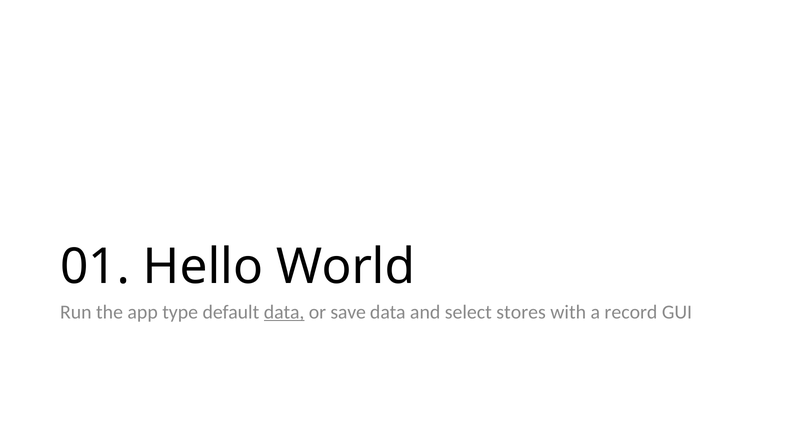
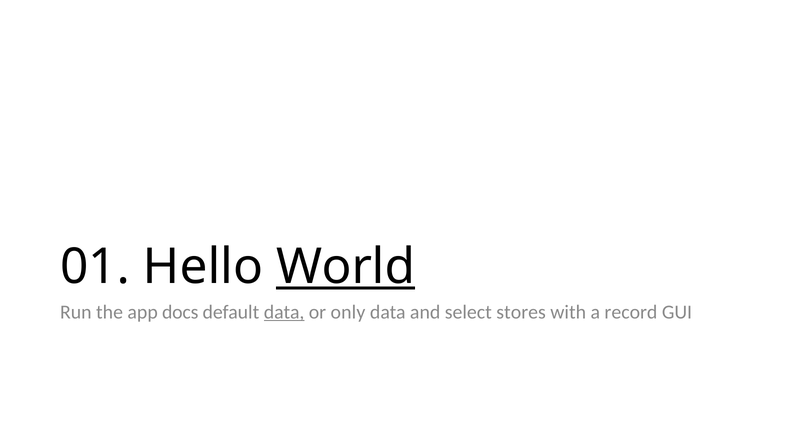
World underline: none -> present (346, 267)
type: type -> docs (180, 312)
save: save -> only (348, 312)
